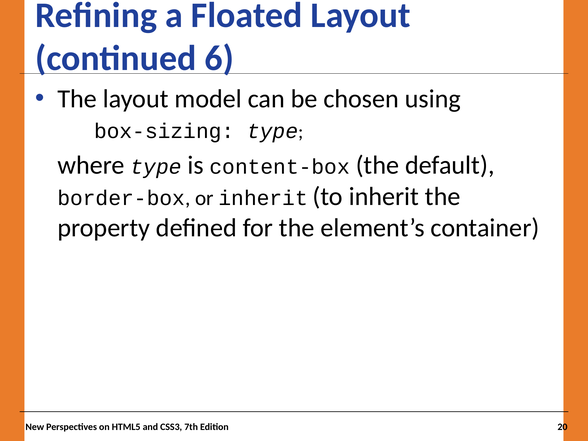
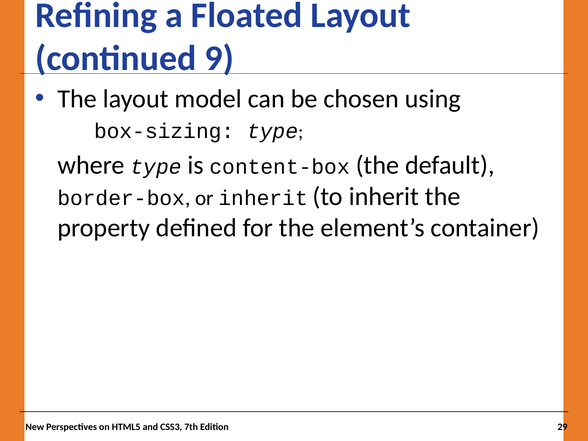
6: 6 -> 9 (219, 58)
20: 20 -> 29 (562, 427)
